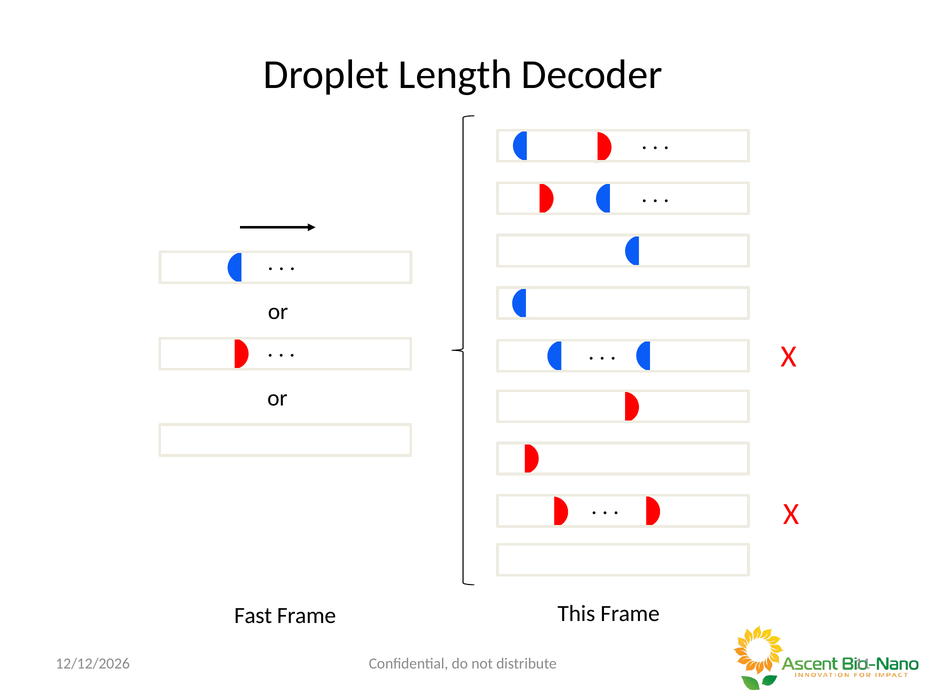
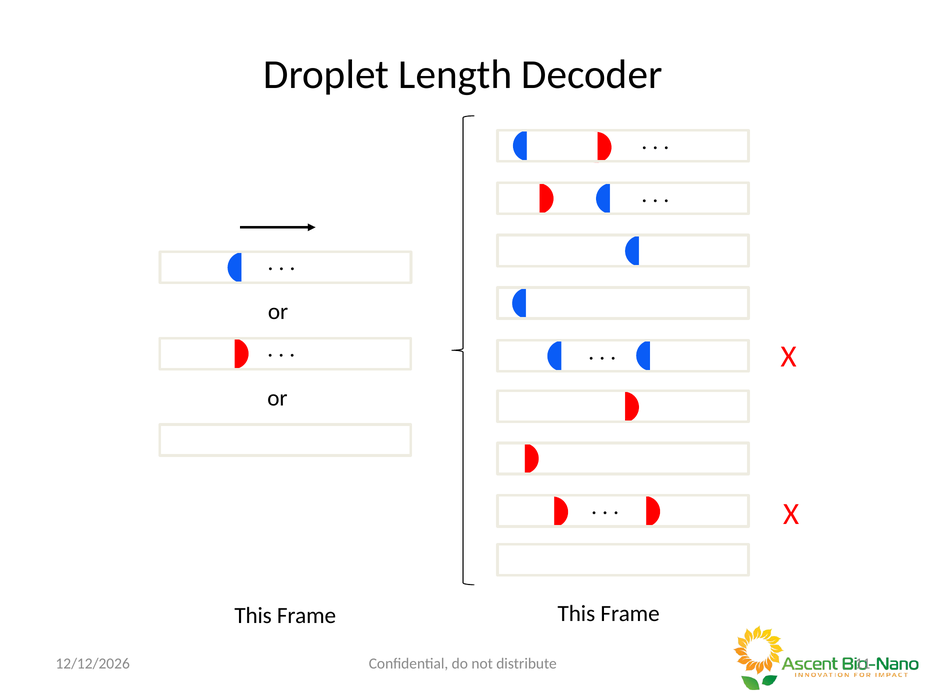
Fast: Fast -> This (253, 615)
